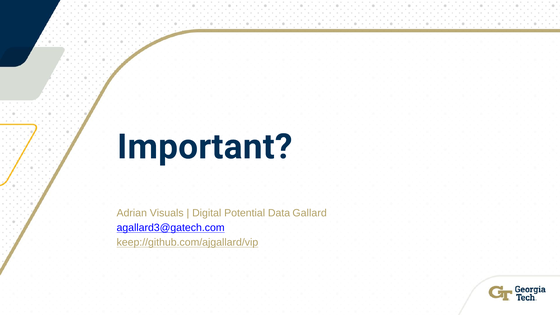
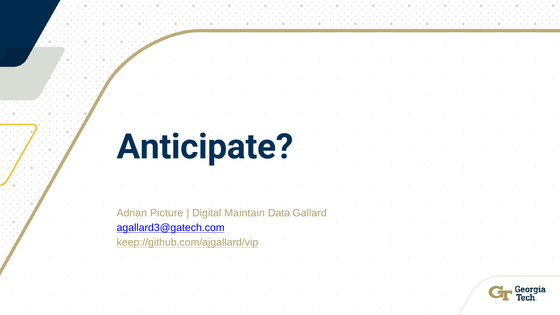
Important: Important -> Anticipate (205, 147)
Visuals: Visuals -> Picture (167, 213)
Potential: Potential -> Maintain (245, 213)
